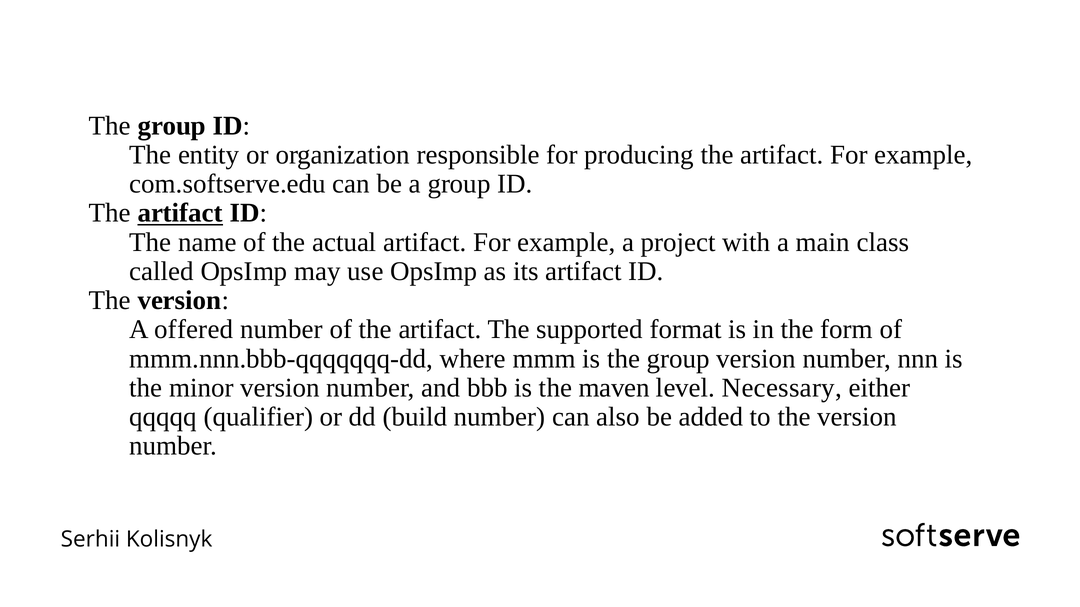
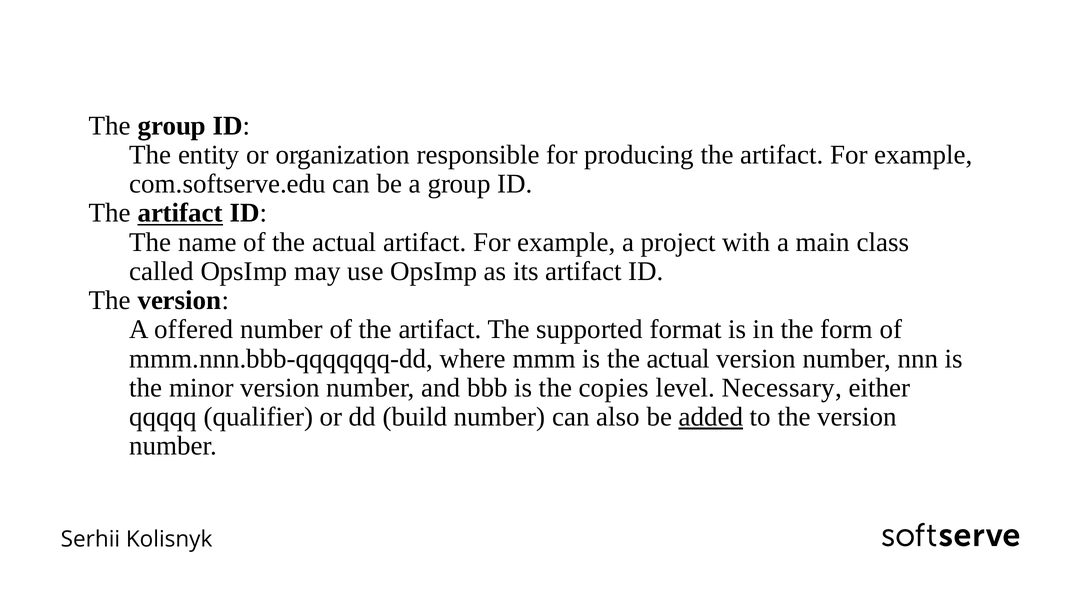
is the group: group -> actual (678, 359)
maven: maven -> copies (614, 388)
added underline: none -> present (711, 417)
